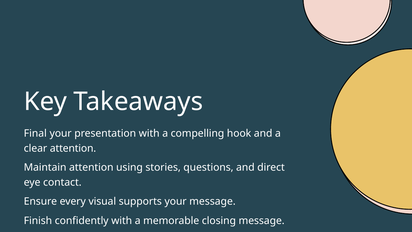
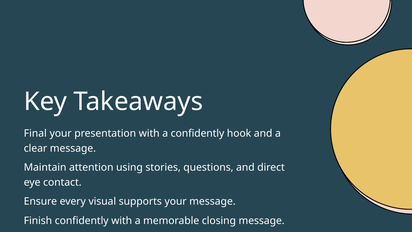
a compelling: compelling -> confidently (197, 133)
clear attention: attention -> message (73, 148)
